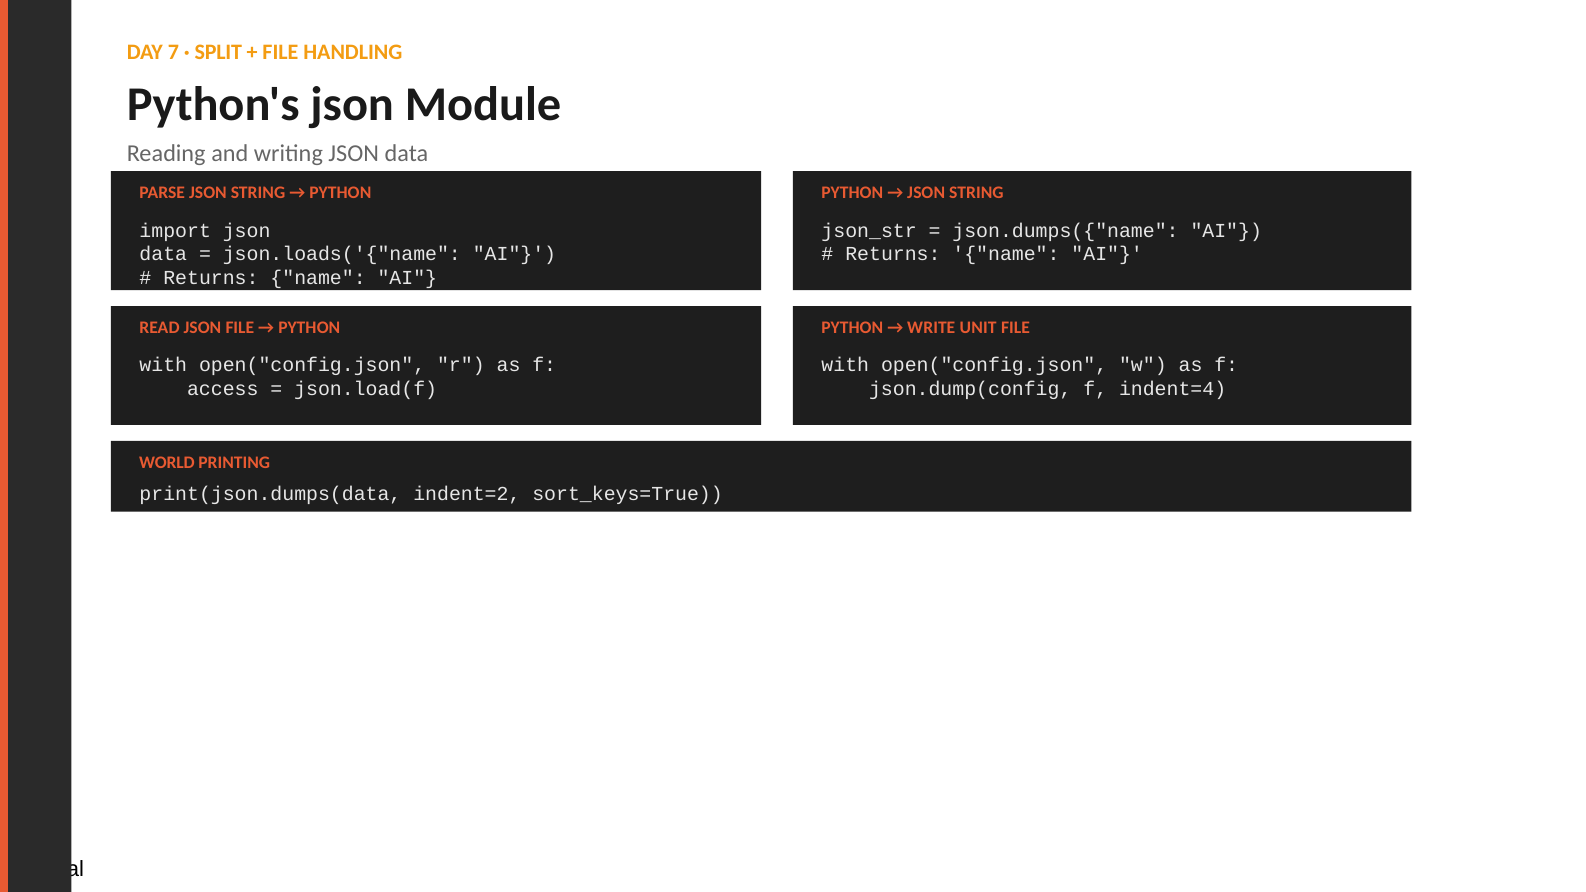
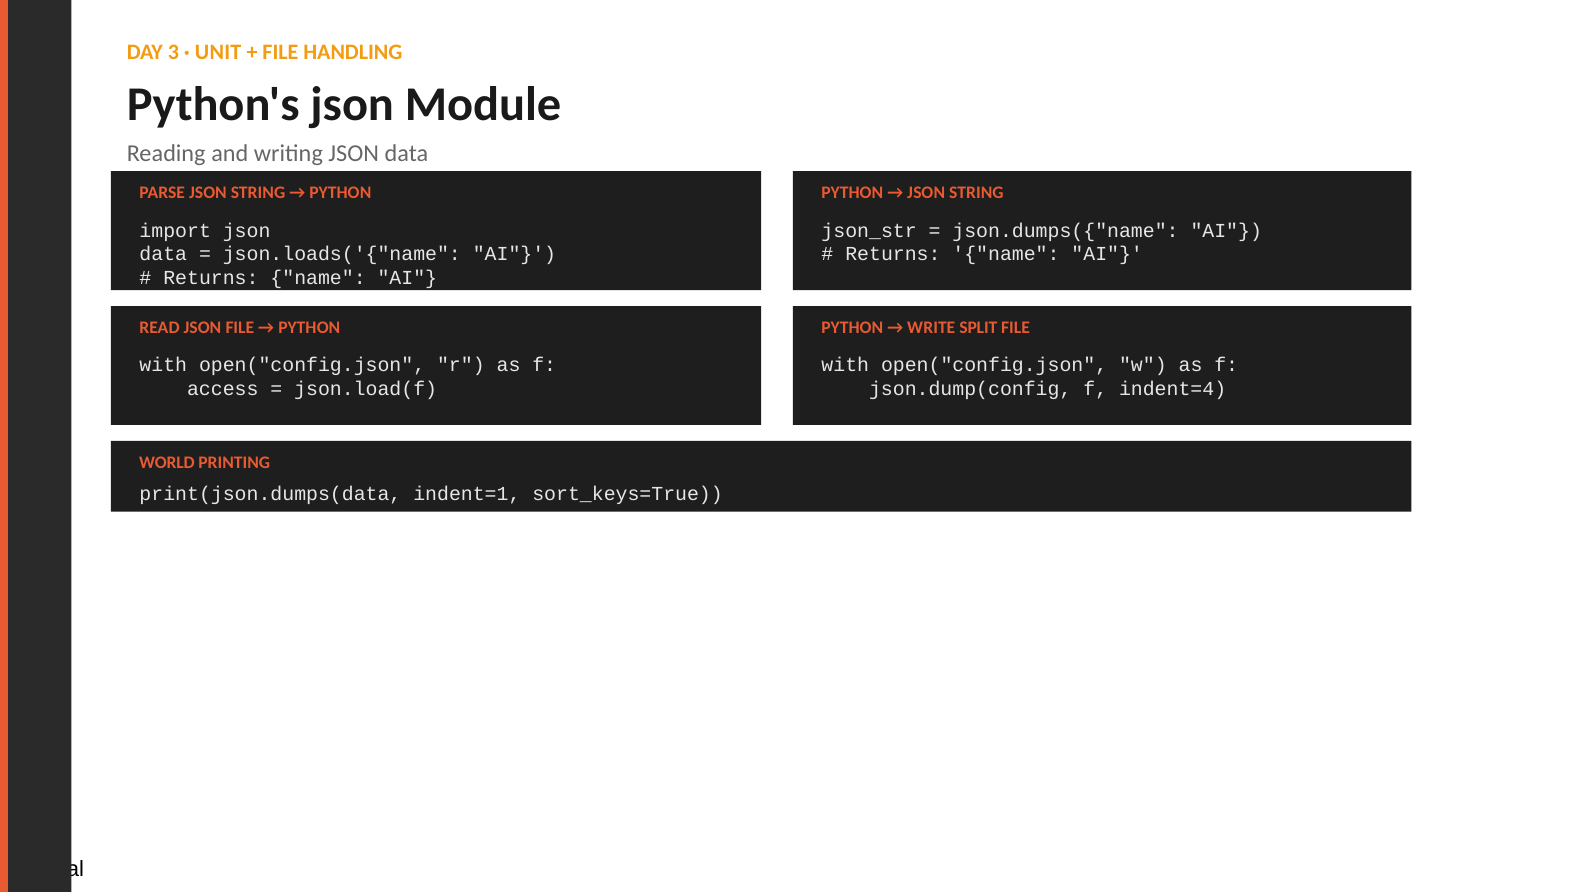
7: 7 -> 3 (173, 52)
SPLIT: SPLIT -> UNIT (218, 52)
UNIT: UNIT -> SPLIT (978, 328)
indent=2: indent=2 -> indent=1 (467, 494)
